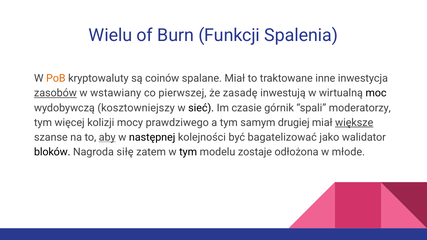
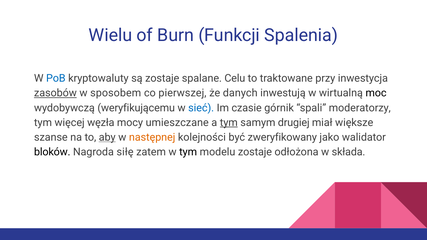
PoB colour: orange -> blue (56, 78)
są coinów: coinów -> zostaje (162, 78)
spalane Miał: Miał -> Celu (235, 78)
inne: inne -> przy (325, 78)
wstawiany: wstawiany -> sposobem (116, 93)
zasadę: zasadę -> danych (240, 93)
kosztowniejszy: kosztowniejszy -> weryfikującemu (136, 108)
sieć colour: black -> blue (201, 108)
kolizji: kolizji -> węzła (101, 123)
prawdziwego: prawdziwego -> umieszczane (177, 123)
tym underline: none -> present (229, 123)
większe underline: present -> none (354, 123)
następnej colour: black -> orange (152, 137)
bagatelizować: bagatelizować -> zweryfikowany (282, 137)
młode: młode -> składa (348, 152)
